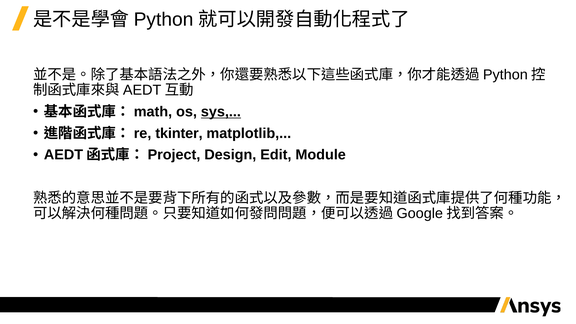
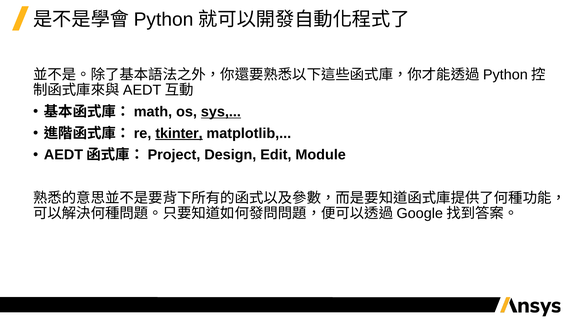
tkinter underline: none -> present (179, 133)
